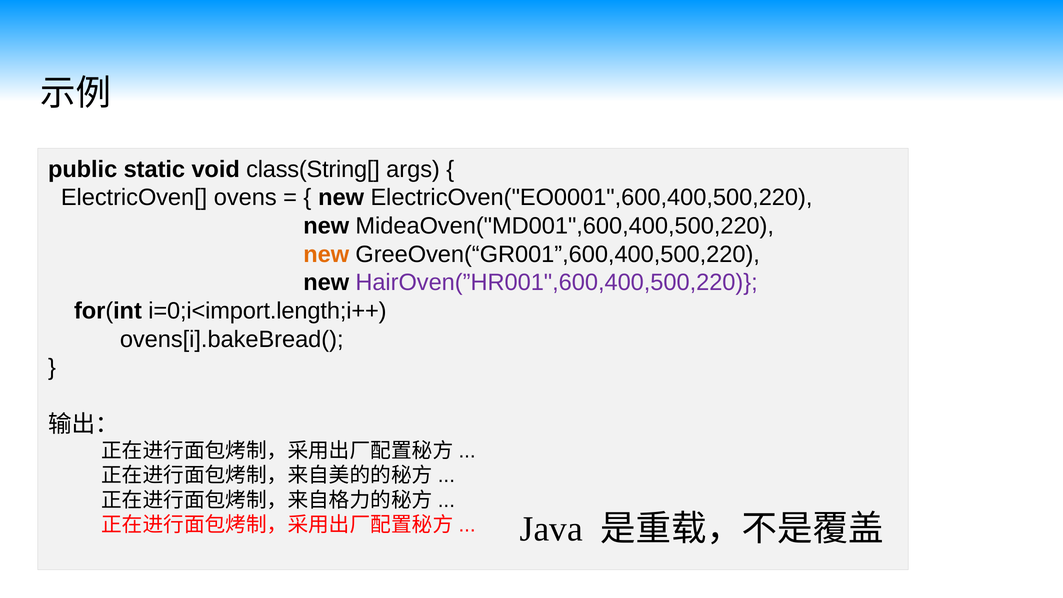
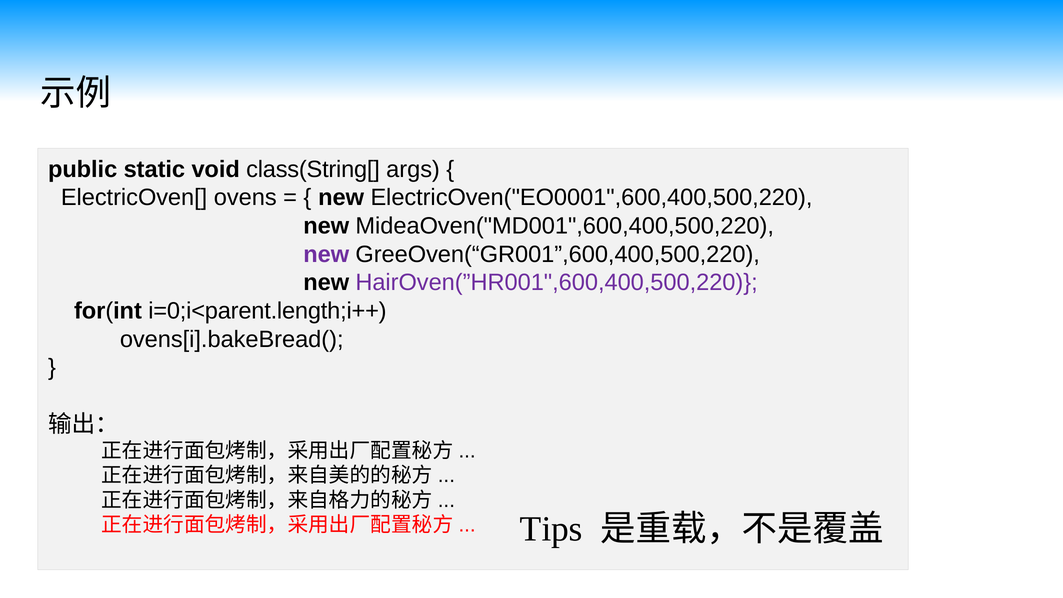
new colour: orange -> purple (326, 254)
i=0;i<import.length;i++: i=0;i<import.length;i++ -> i=0;i<parent.length;i++ (267, 311)
Java: Java -> Tips (551, 529)
